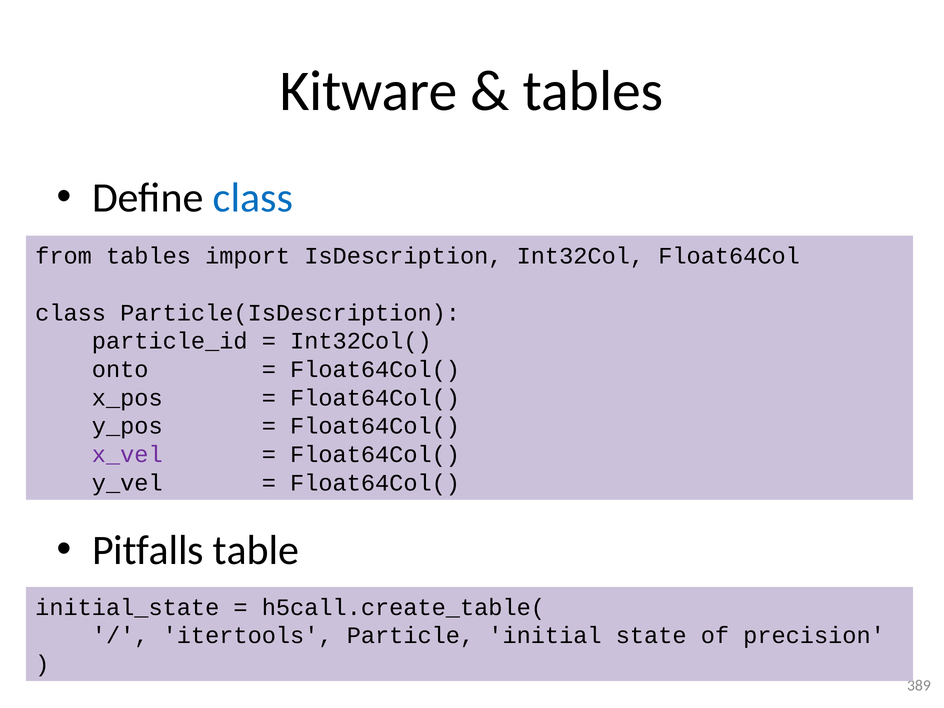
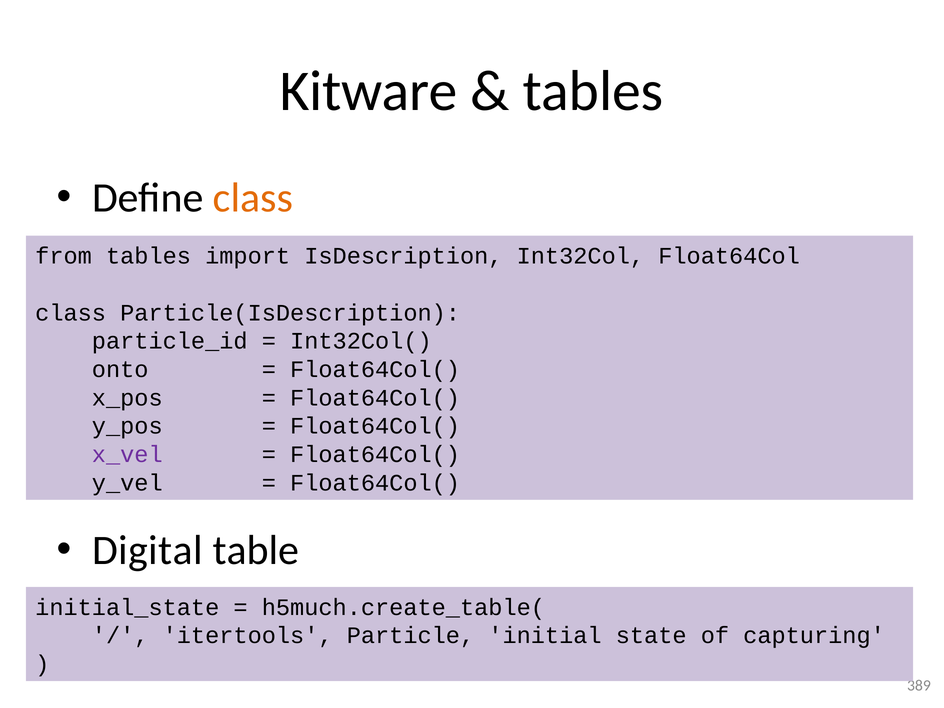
class colour: blue -> orange (253, 198)
Pitfalls: Pitfalls -> Digital (148, 551)
h5call.create_table(: h5call.create_table( -> h5much.create_table( (403, 607)
precision: precision -> capturing (814, 636)
